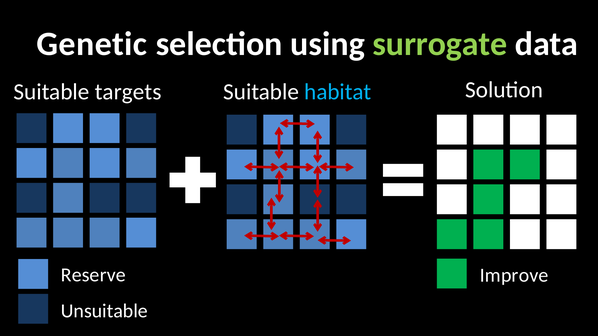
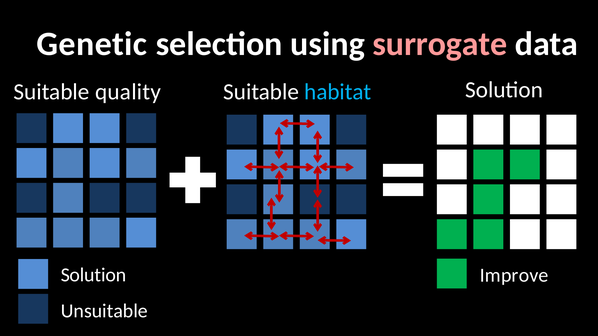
surrogate colour: light green -> pink (440, 44)
targets: targets -> quality (128, 92)
Reserve: Reserve -> Solution (93, 275)
